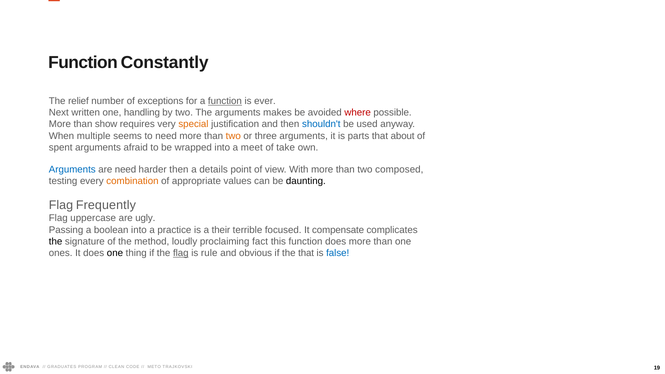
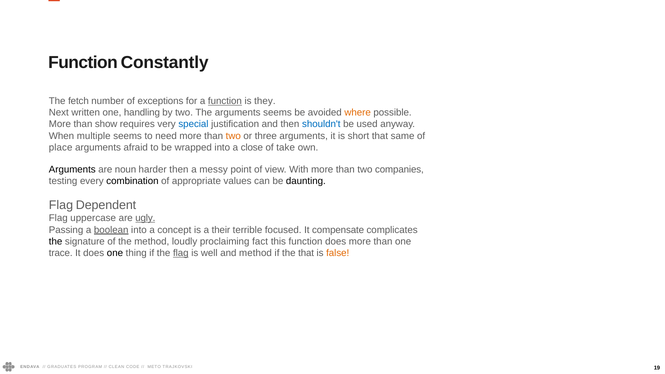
relief: relief -> fetch (78, 101)
ever: ever -> they (265, 101)
arguments makes: makes -> seems (277, 113)
where colour: red -> orange (358, 113)
special colour: orange -> blue (193, 124)
parts: parts -> short (359, 136)
about: about -> same (403, 136)
spent: spent -> place (61, 148)
meet: meet -> close (252, 148)
Arguments colour: blue -> black (72, 170)
are need: need -> noun (126, 170)
details: details -> messy (214, 170)
composed: composed -> companies (399, 170)
combination colour: orange -> black (132, 181)
Frequently: Frequently -> Dependent (106, 205)
ugly underline: none -> present (145, 218)
boolean underline: none -> present (111, 230)
practice: practice -> concept (174, 230)
ones: ones -> trace (61, 253)
rule: rule -> well (209, 253)
and obvious: obvious -> method (255, 253)
false colour: blue -> orange (338, 253)
